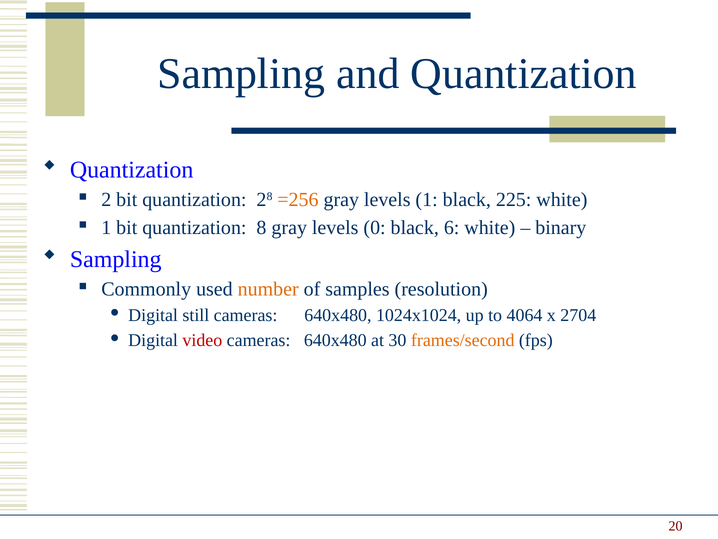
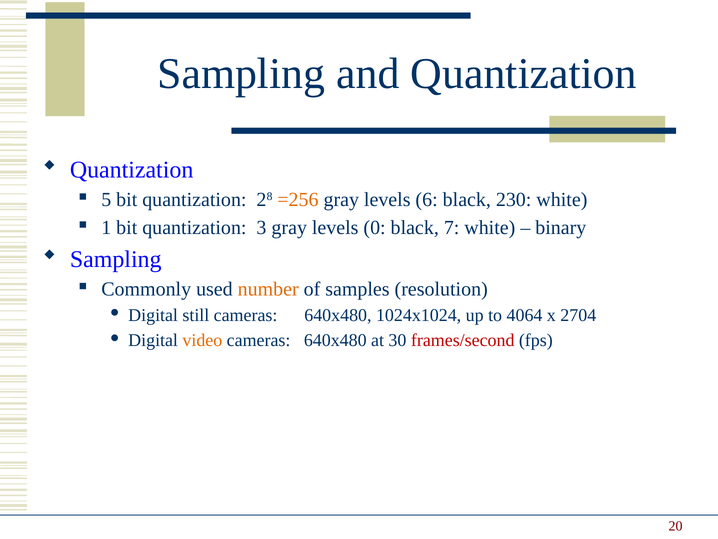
2: 2 -> 5 (106, 200)
levels 1: 1 -> 6 (427, 200)
225: 225 -> 230 (514, 200)
8: 8 -> 3 (261, 227)
6: 6 -> 7 (452, 227)
video colour: red -> orange (202, 340)
frames/second colour: orange -> red (463, 340)
